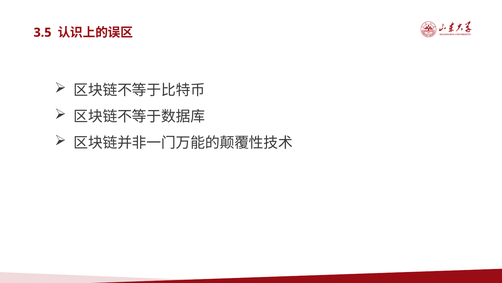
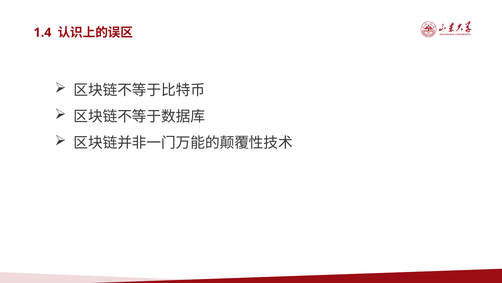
3.5: 3.5 -> 1.4 (43, 32)
